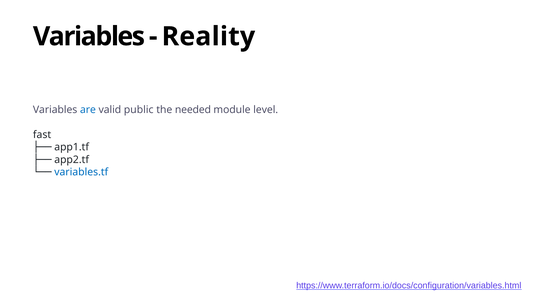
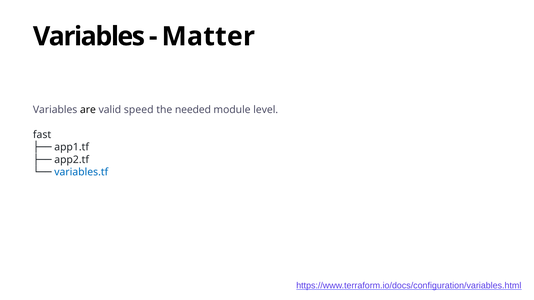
Reality: Reality -> Matter (208, 37)
are colour: blue -> black (88, 110)
public: public -> speed (139, 110)
